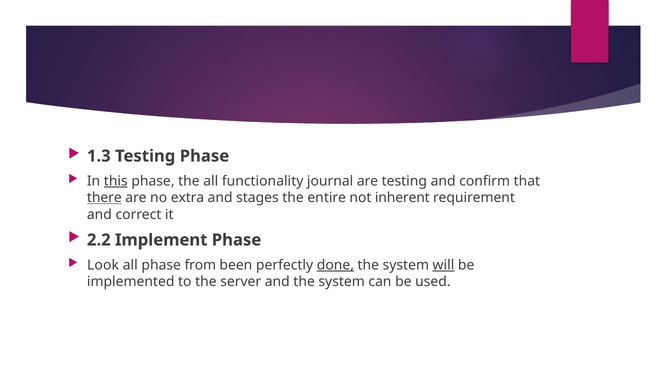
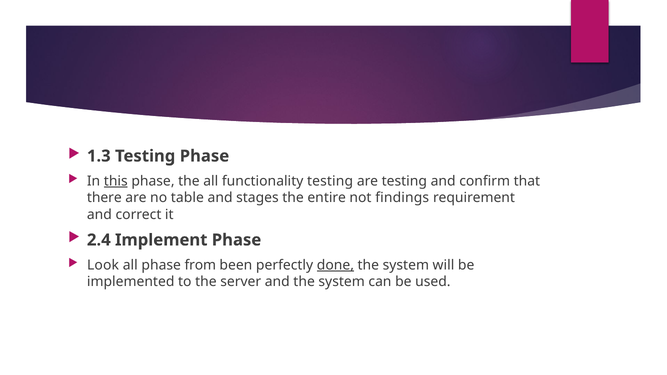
functionality journal: journal -> testing (330, 181)
there underline: present -> none (104, 198)
extra: extra -> table (187, 198)
inherent: inherent -> findings (402, 198)
2.2: 2.2 -> 2.4 (99, 240)
will underline: present -> none (443, 265)
